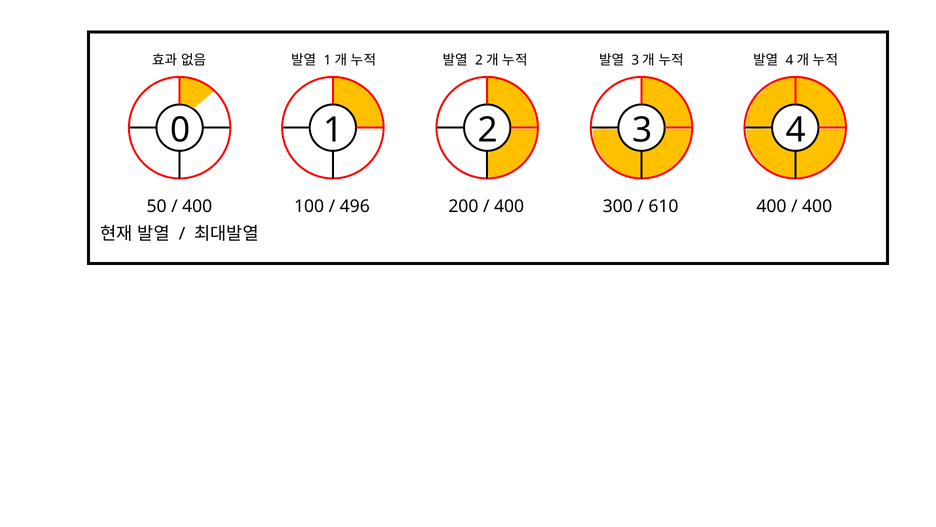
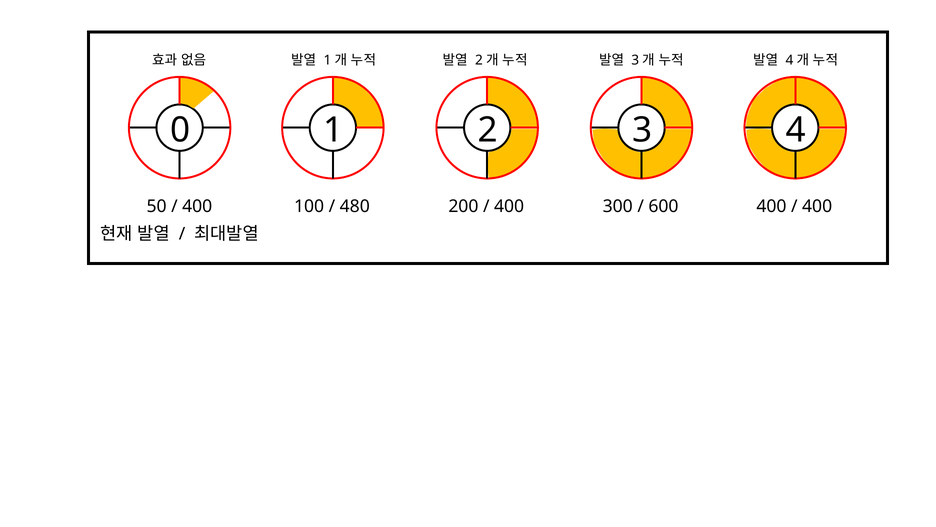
496: 496 -> 480 (355, 206)
610: 610 -> 600 (663, 206)
